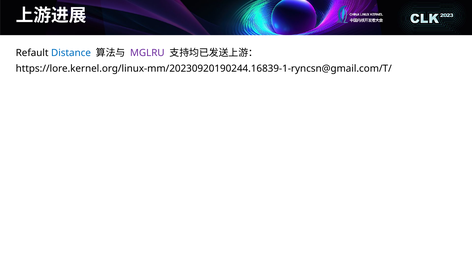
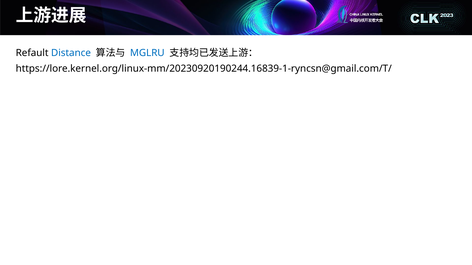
MGLRU colour: purple -> blue (147, 53)
